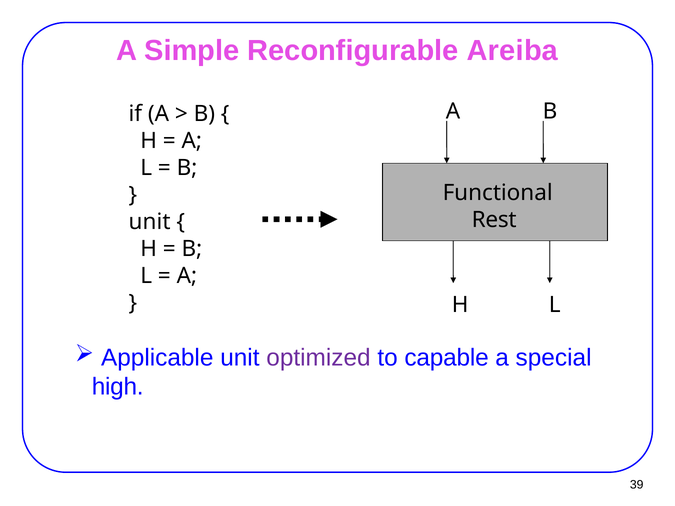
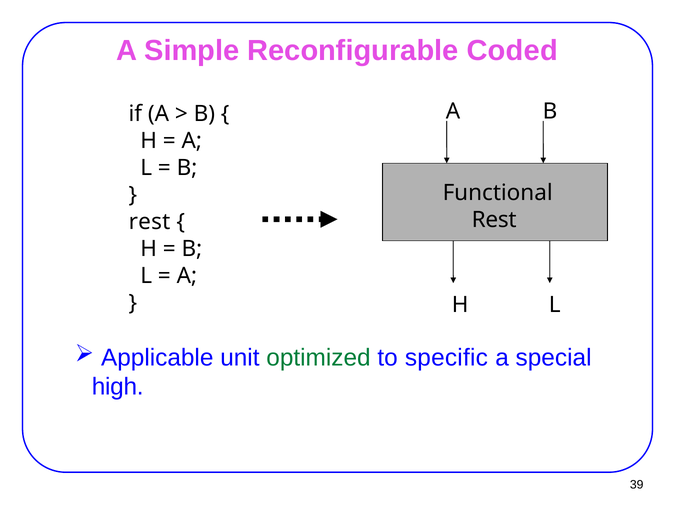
Areiba: Areiba -> Coded (512, 50)
unit: unit -> rest (149, 222)
optimized colour: purple -> green (318, 358)
capable: capable -> specific (446, 358)
